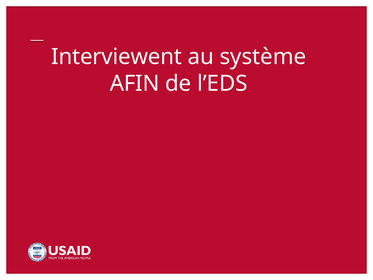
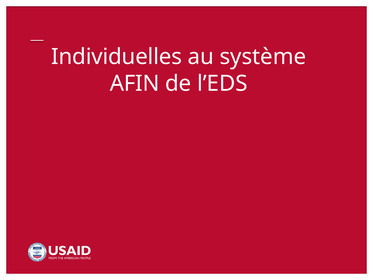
Interviewent: Interviewent -> Individuelles (117, 57)
